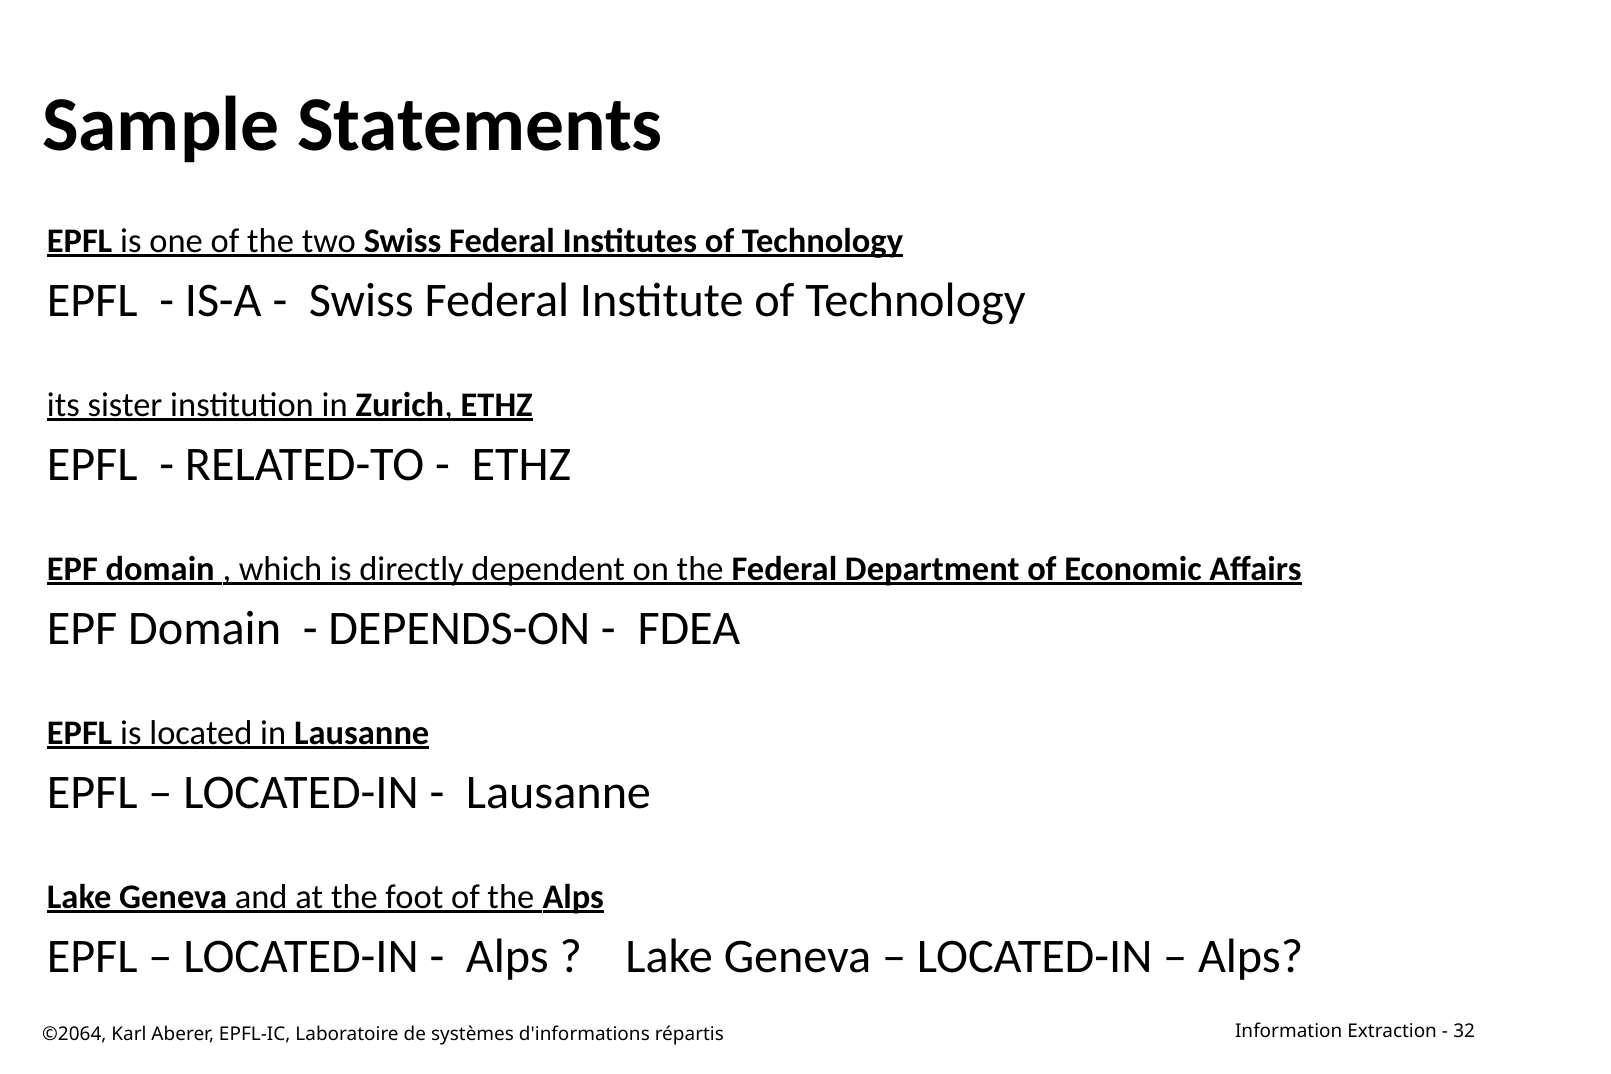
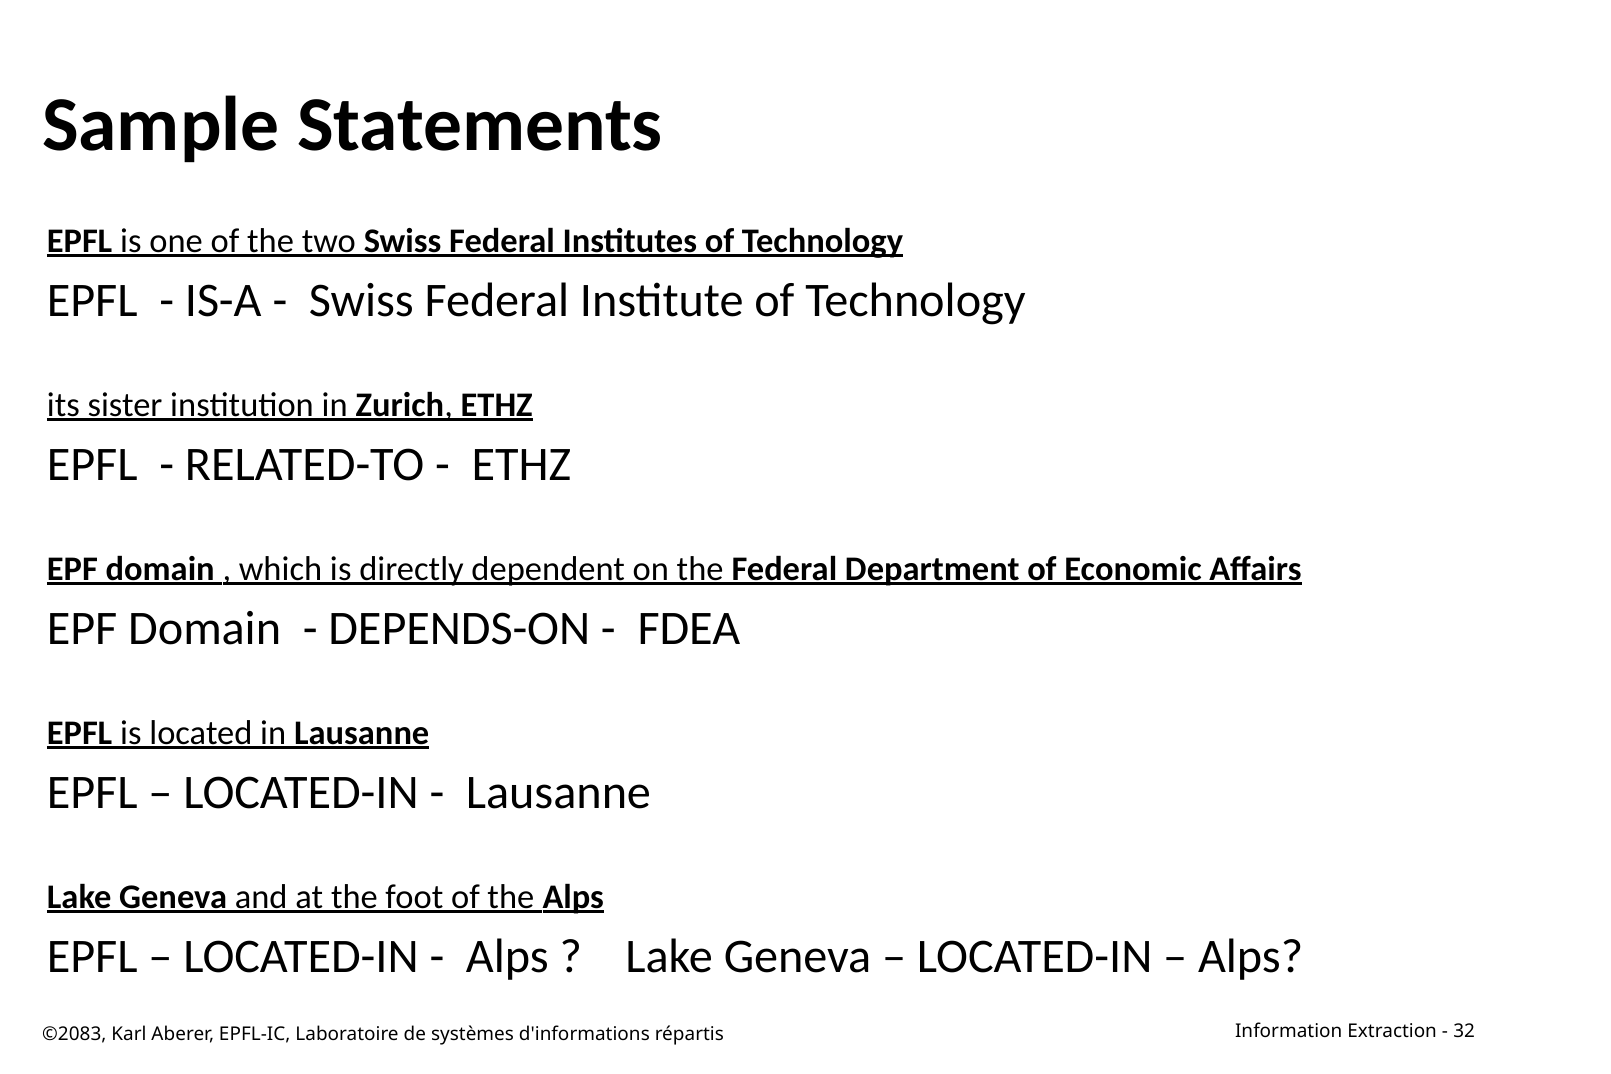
©2064: ©2064 -> ©2083 (74, 1035)
